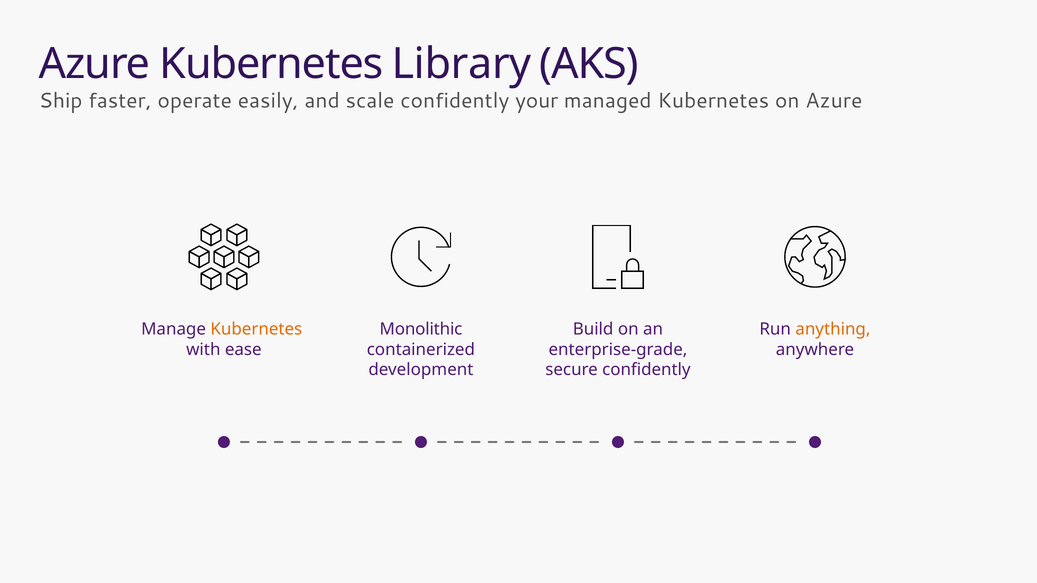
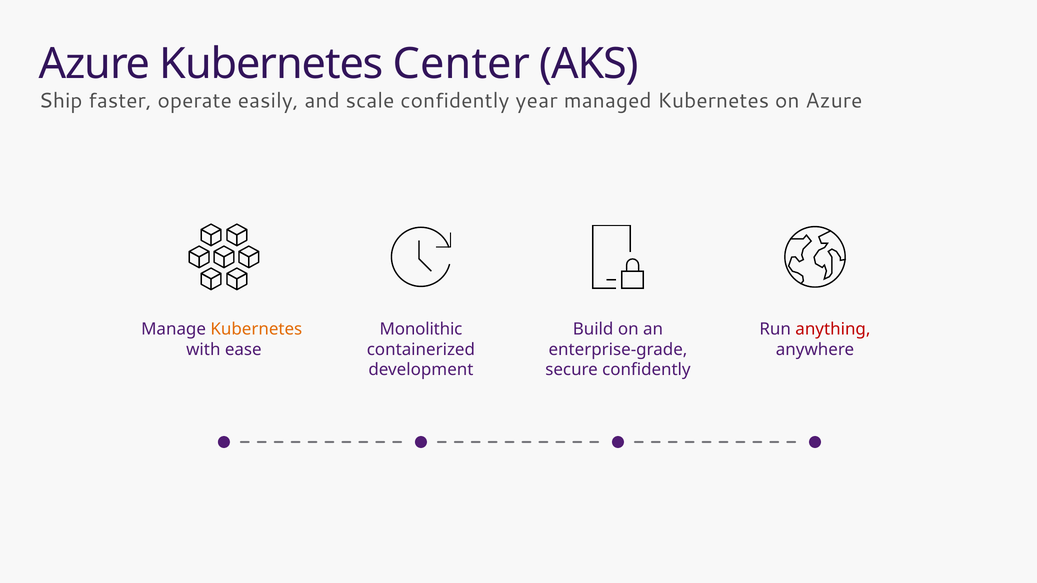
Library: Library -> Center (461, 64)
your: your -> year (537, 101)
anything colour: orange -> red (833, 329)
